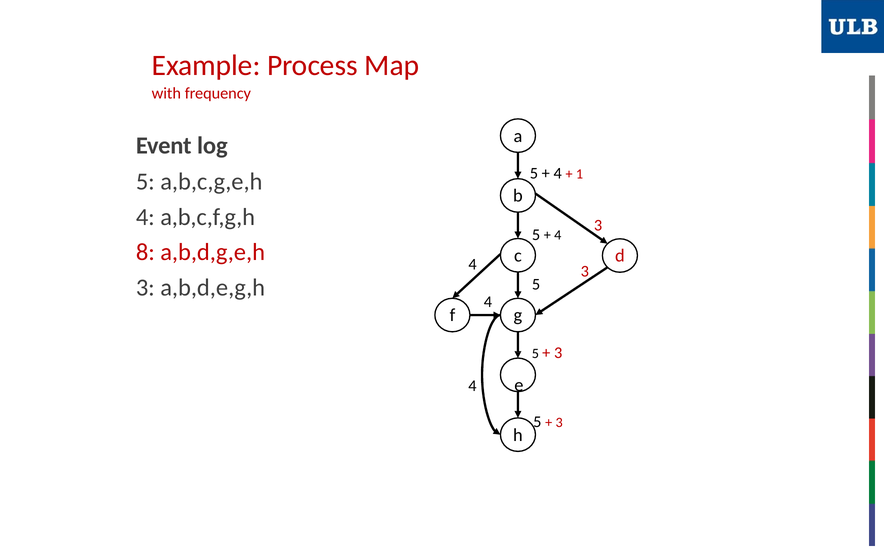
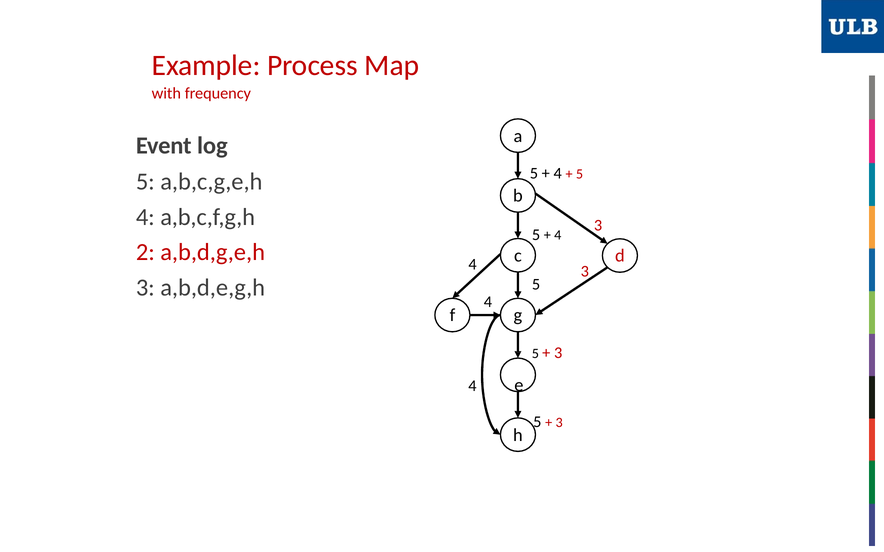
1: 1 -> 5 (580, 174)
8: 8 -> 2 (145, 252)
